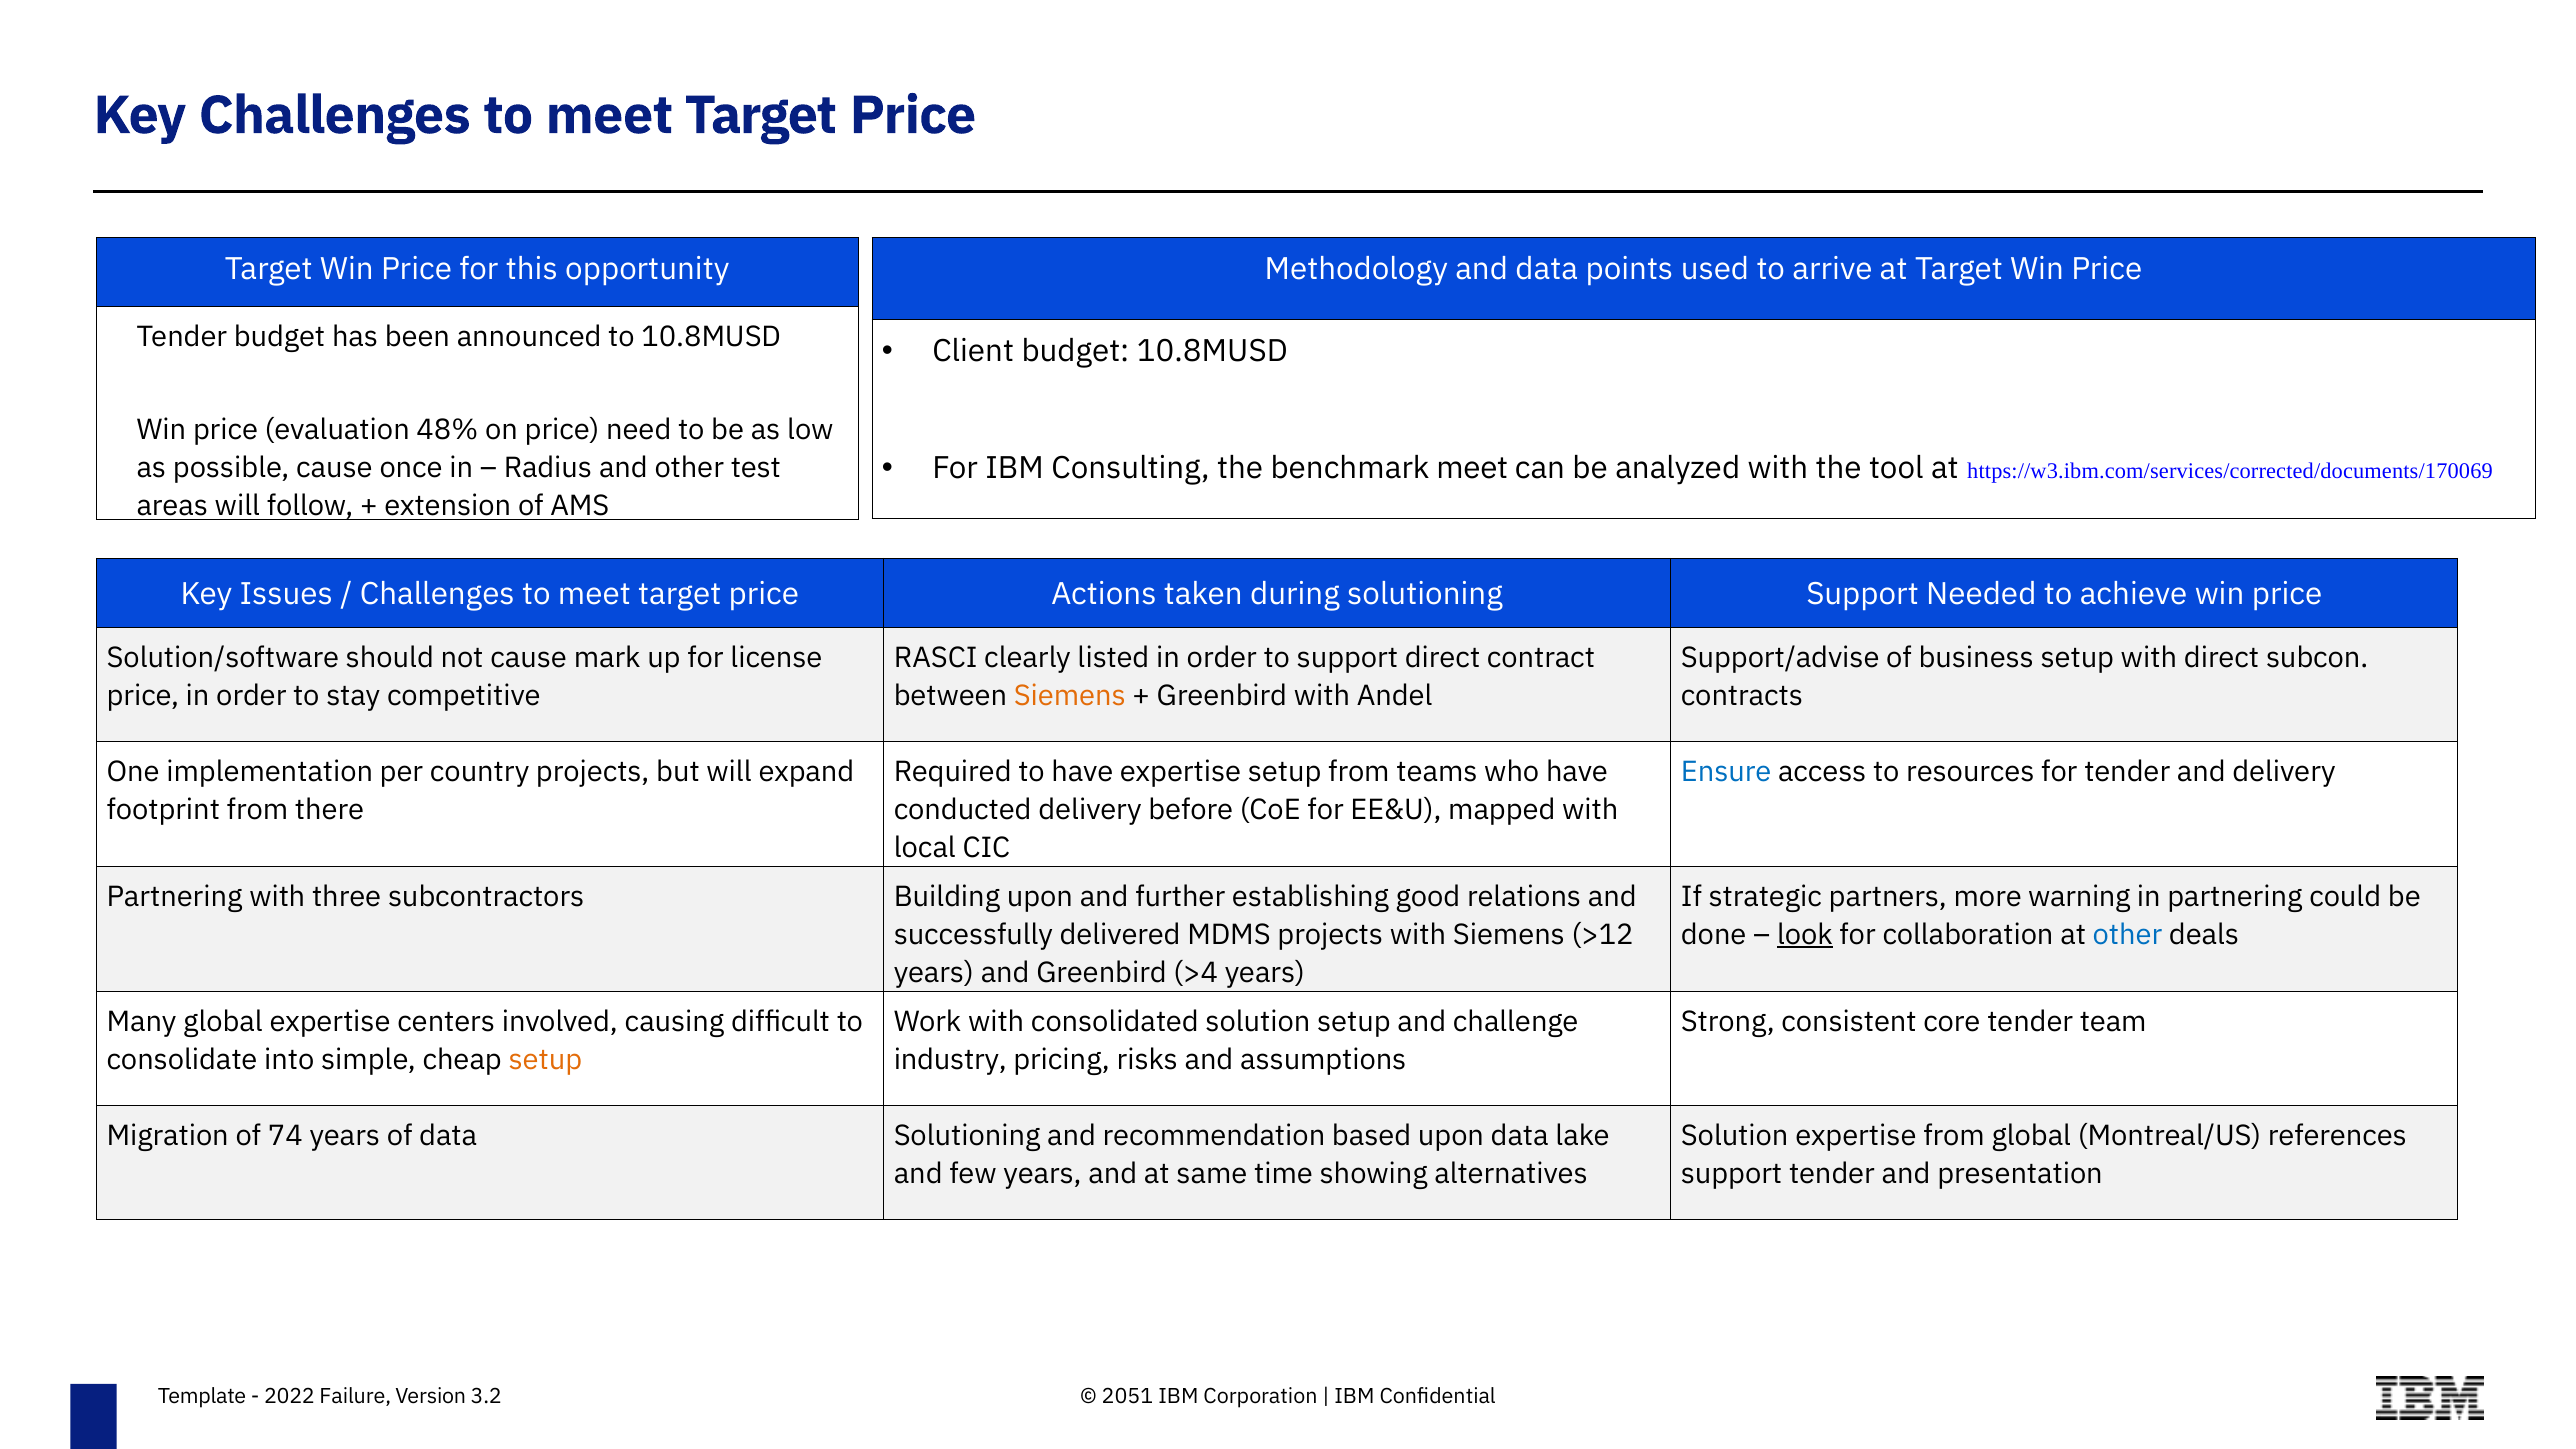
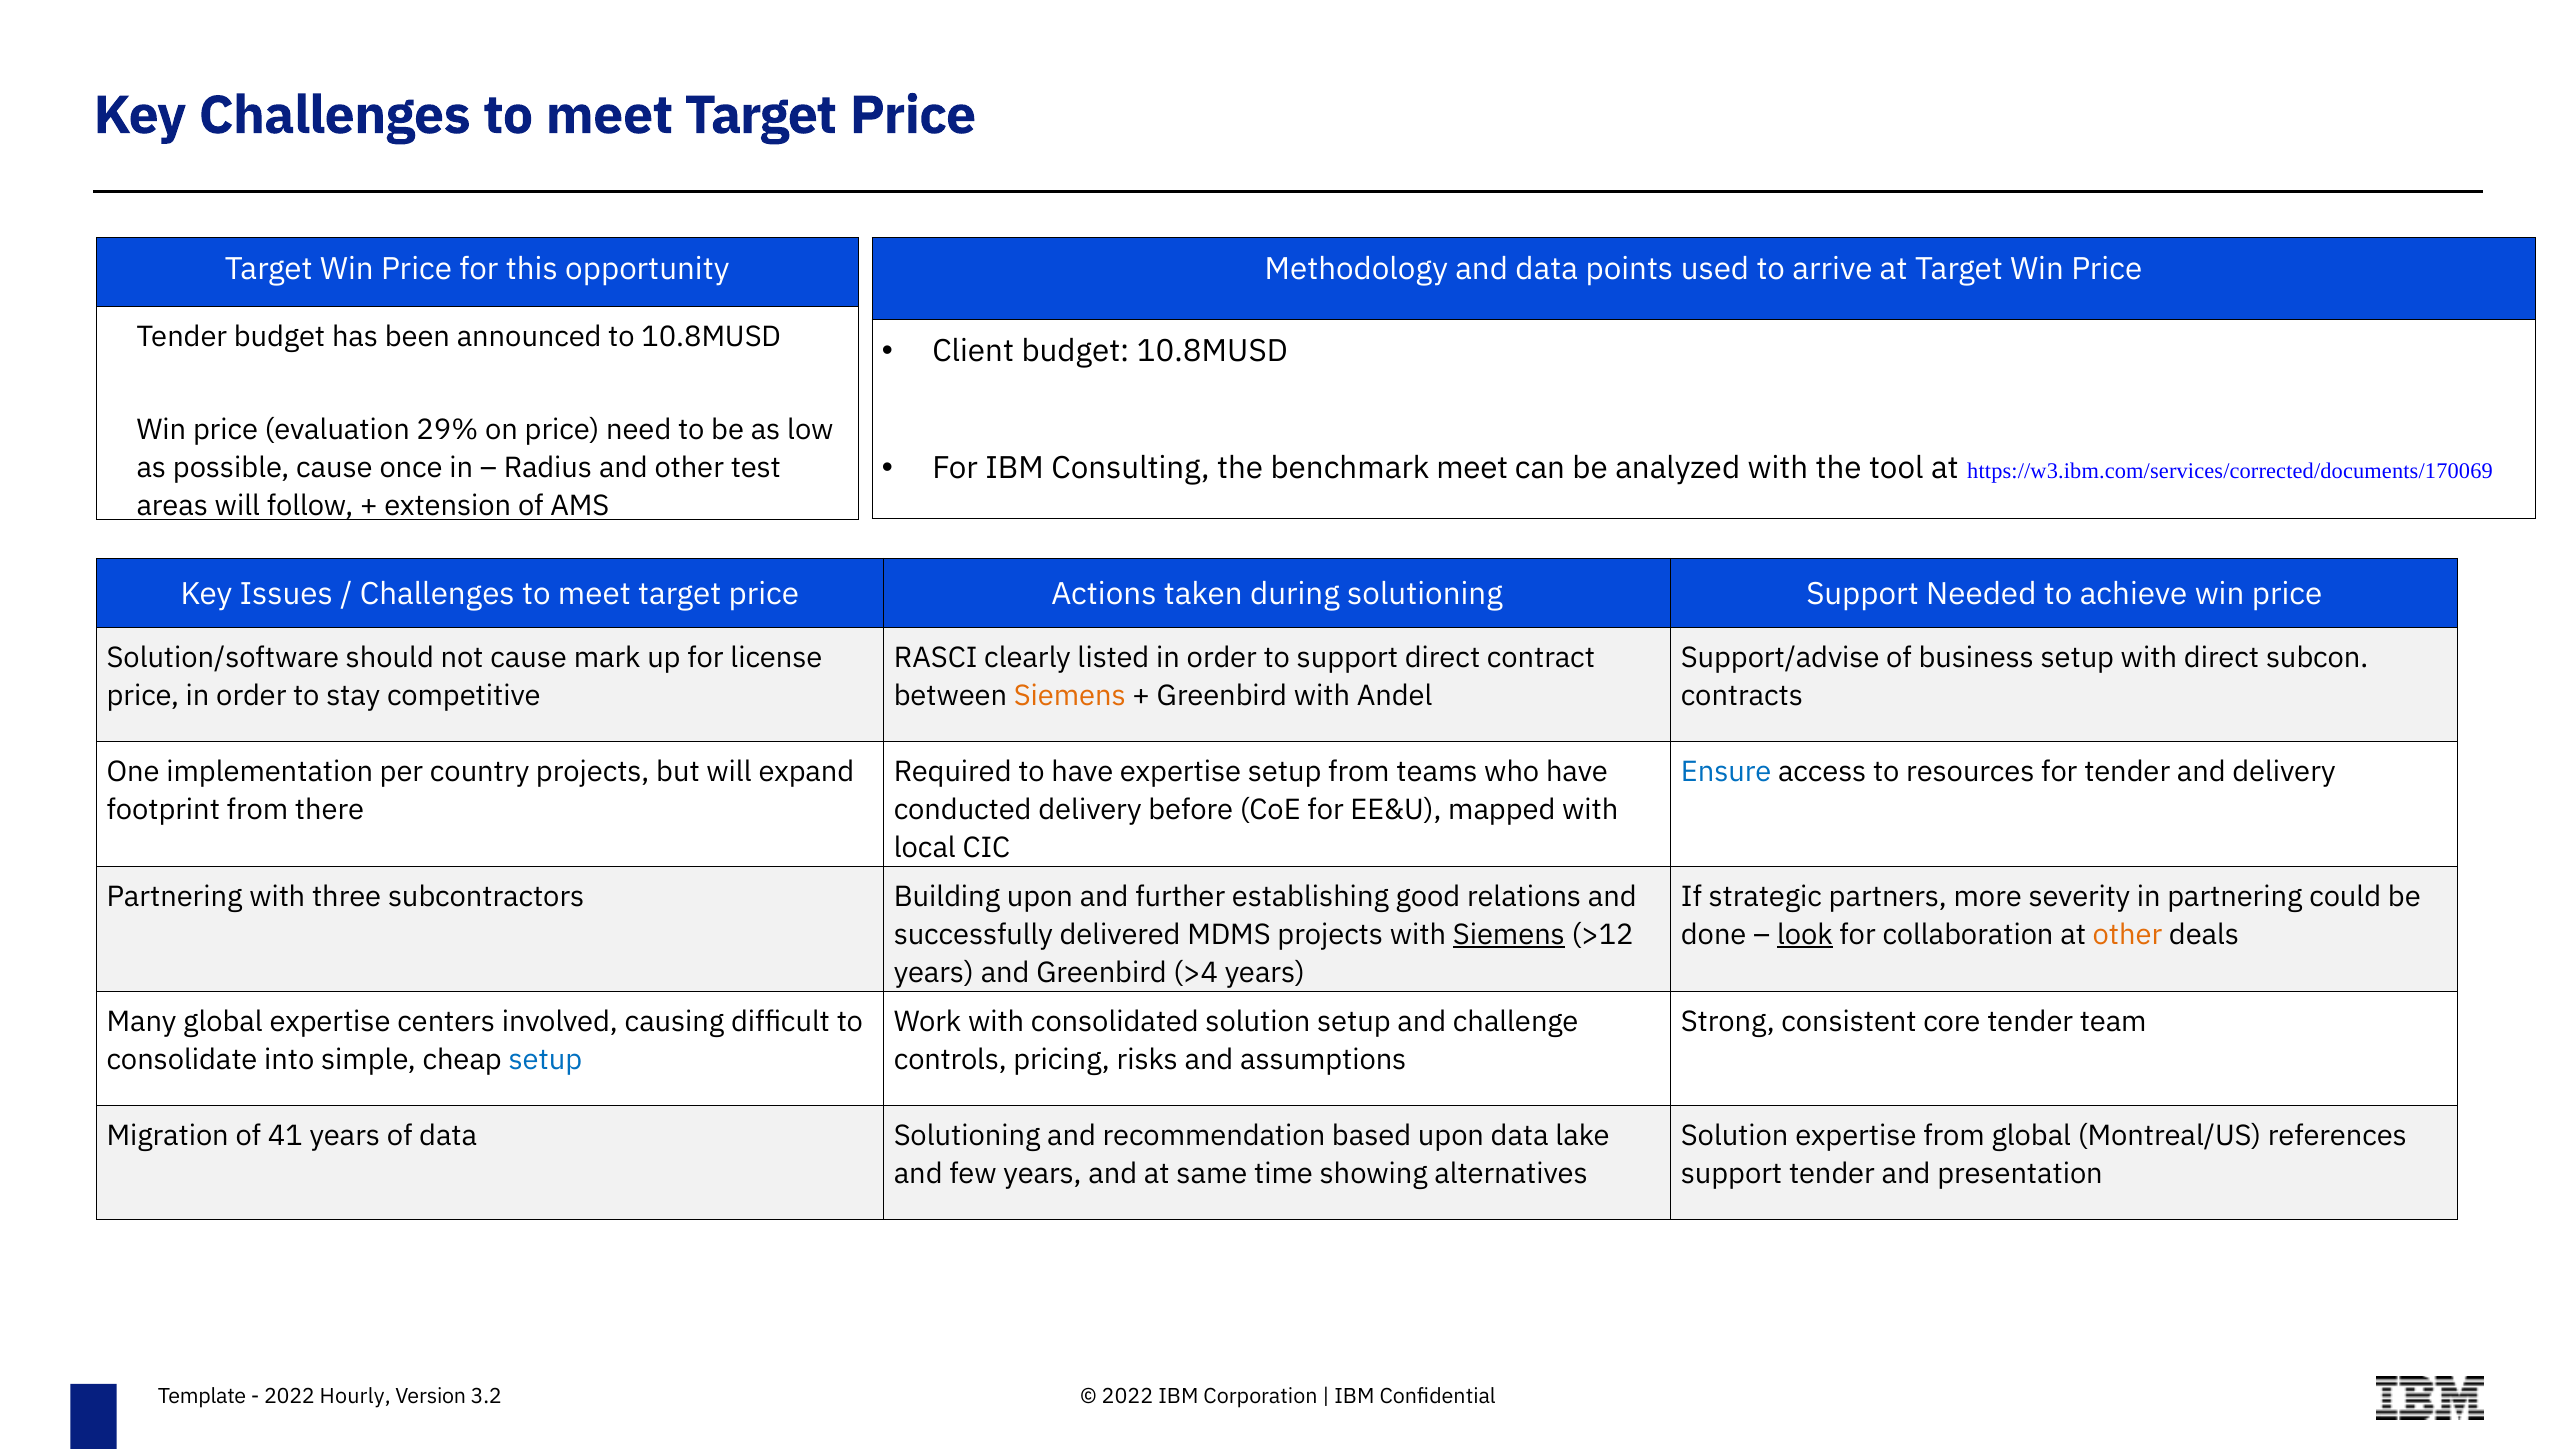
48%: 48% -> 29% (447, 430)
warning: warning -> severity (2079, 897)
Siemens underline: none -> present (1509, 935)
other colour: blue -> orange (2127, 935)
setup colour: orange -> blue (545, 1060)
industry: industry -> controls (950, 1060)
74: 74 -> 41 (285, 1136)
Failure: Failure -> Hourly (355, 1396)
2051: 2051 -> 2022 (1127, 1396)
